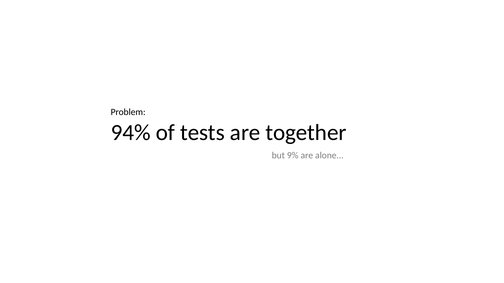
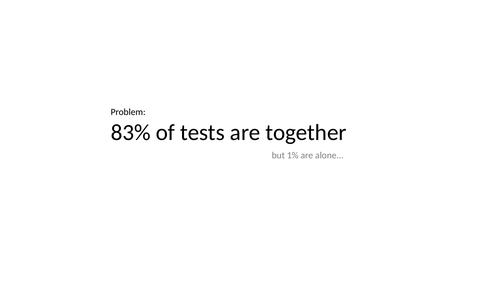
94%: 94% -> 83% (131, 133)
9%: 9% -> 1% (293, 156)
